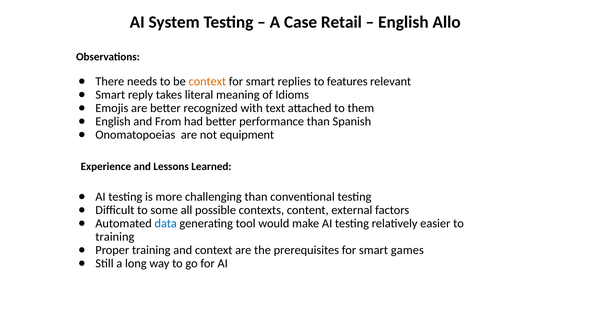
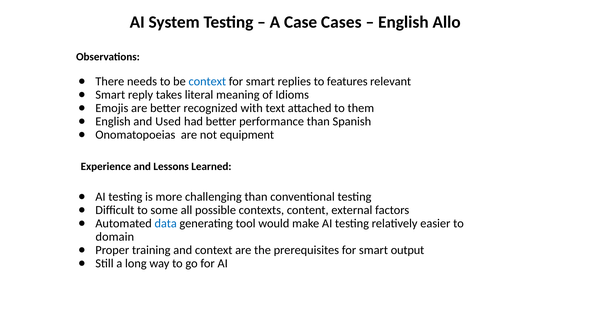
Retail: Retail -> Cases (341, 22)
context colour: orange -> blue (207, 81)
From: From -> Used (168, 121)
training: training -> domain (115, 236)
games: games -> output (408, 250)
